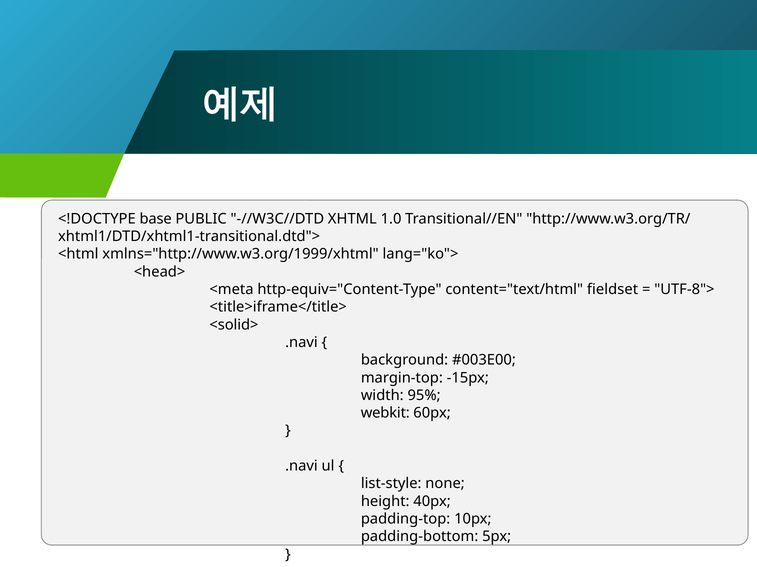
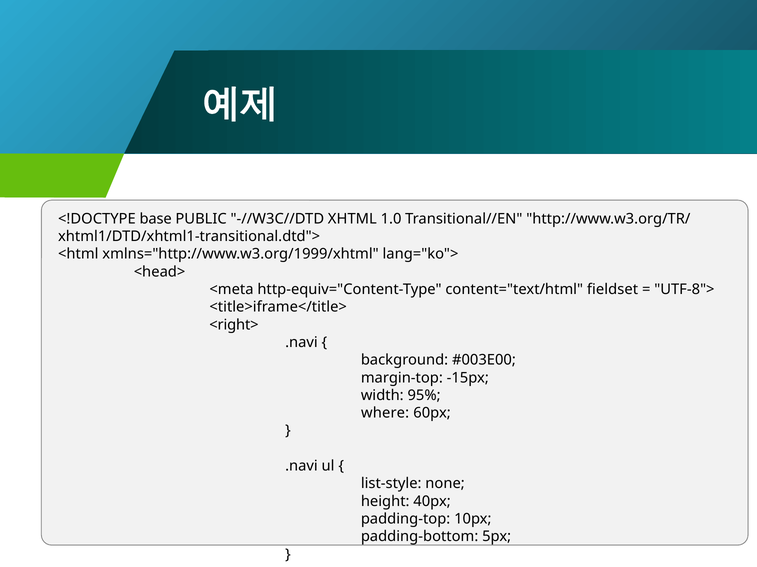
<solid>: <solid> -> <right> (234, 325)
webkit: webkit -> where (385, 414)
